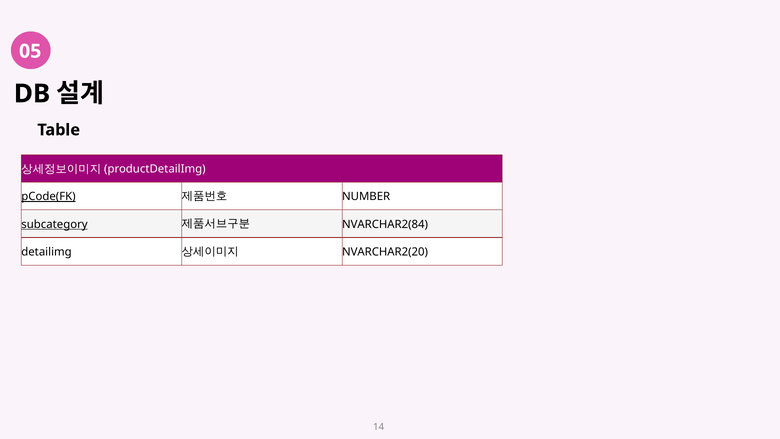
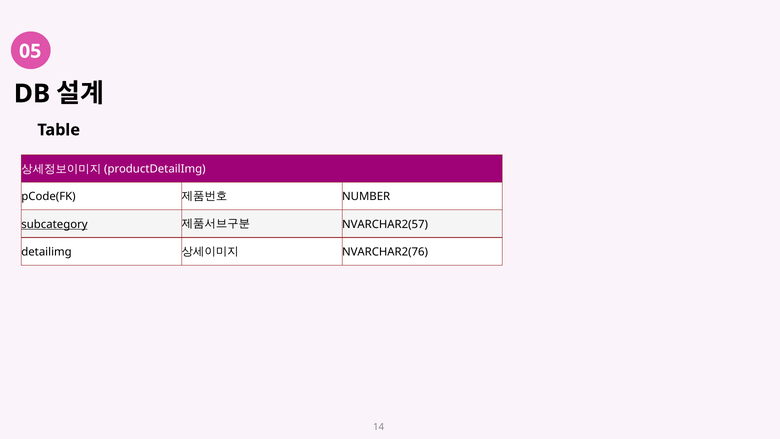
pCode(FK underline: present -> none (49, 197)
NVARCHAR2(84: NVARCHAR2(84 -> NVARCHAR2(57 (385, 224)
NVARCHAR2(20: NVARCHAR2(20 -> NVARCHAR2(76 (385, 252)
